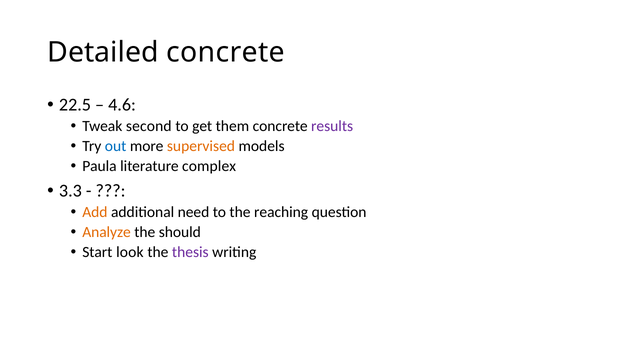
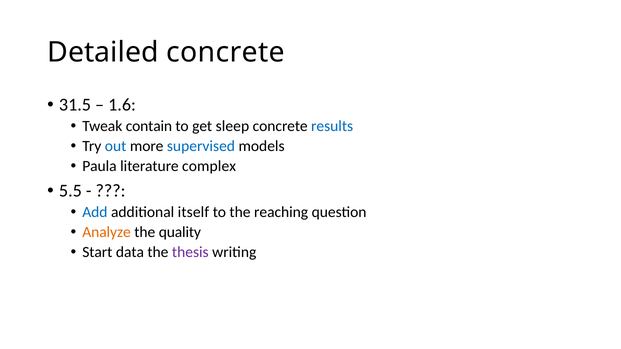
22.5: 22.5 -> 31.5 (75, 105)
4.6: 4.6 -> 1.6 (122, 105)
second: second -> contain (149, 126)
them: them -> sleep (232, 126)
results colour: purple -> blue (332, 126)
supervised colour: orange -> blue (201, 146)
3.3: 3.3 -> 5.5 (70, 191)
Add colour: orange -> blue (95, 212)
need: need -> itself (193, 212)
should: should -> quality (180, 232)
look: look -> data (130, 252)
